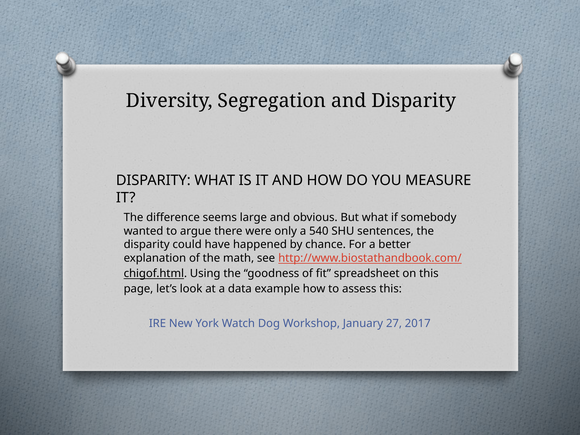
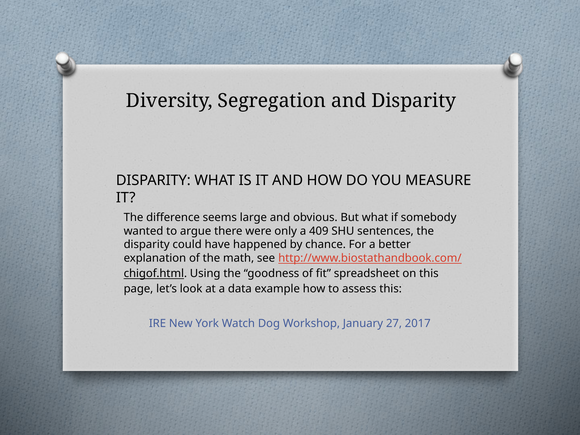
540: 540 -> 409 (319, 231)
